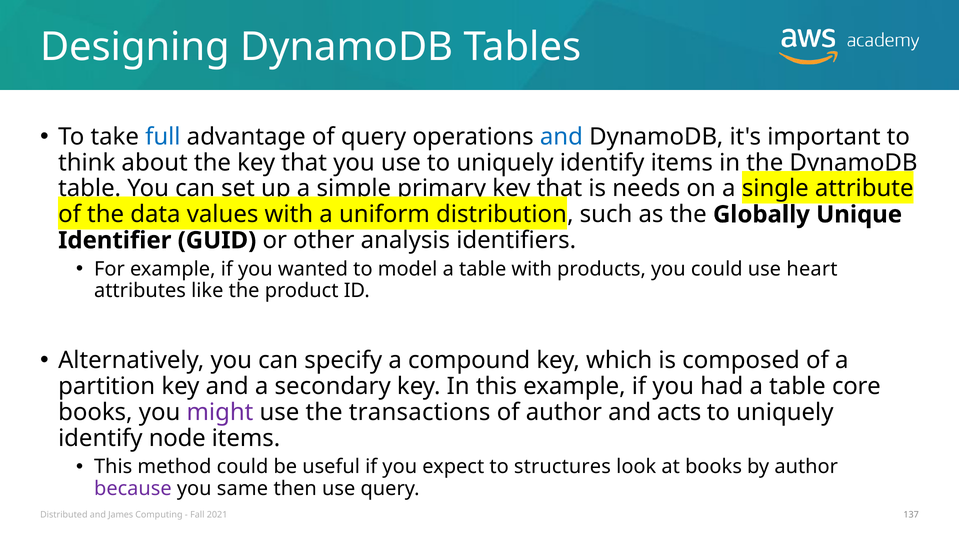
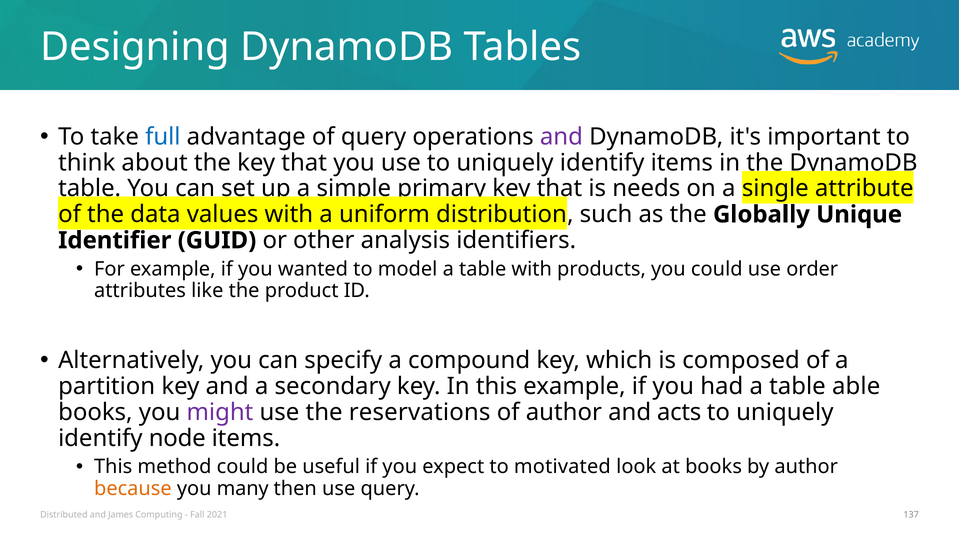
and colour: blue -> purple (561, 137)
heart: heart -> order (812, 269)
core: core -> able (856, 386)
transactions: transactions -> reservations (420, 412)
structures: structures -> motivated (562, 466)
because colour: purple -> orange (133, 488)
same: same -> many (243, 488)
